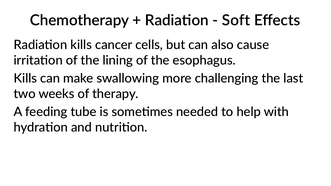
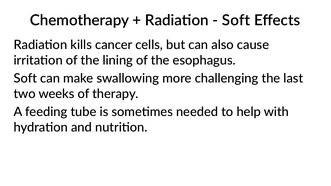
Kills: Kills -> Soft (25, 79)
